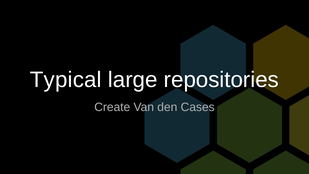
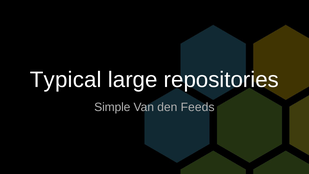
Create: Create -> Simple (112, 107)
Cases: Cases -> Feeds (198, 107)
